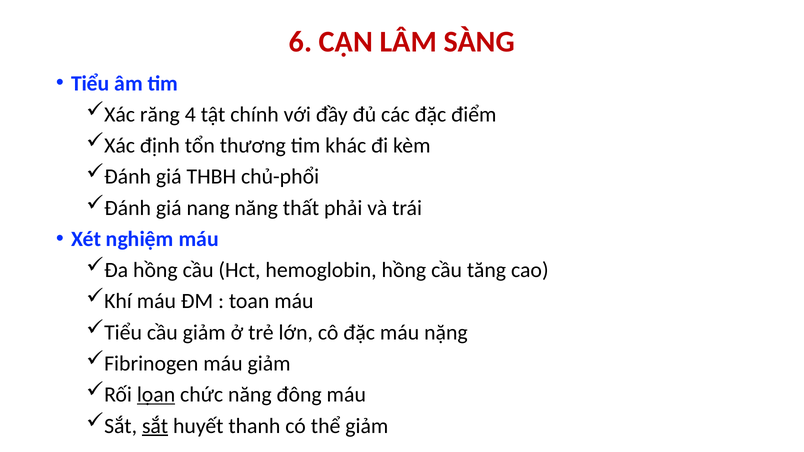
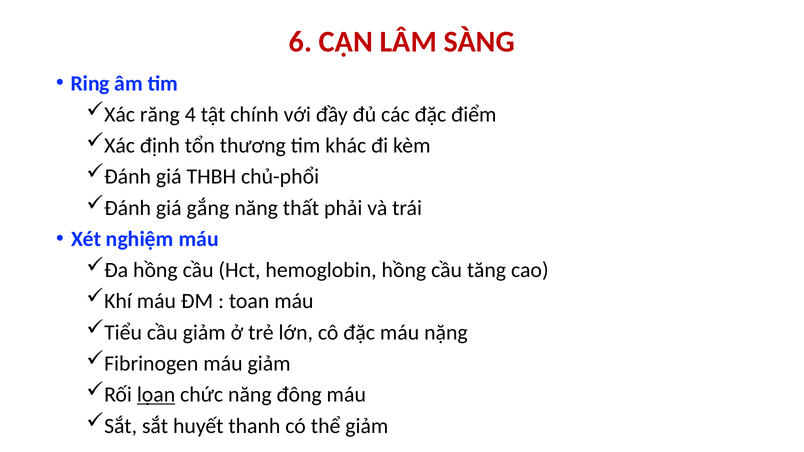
Tiểu: Tiểu -> Ring (90, 83)
nang: nang -> gắng (208, 208)
sắt underline: present -> none (155, 426)
